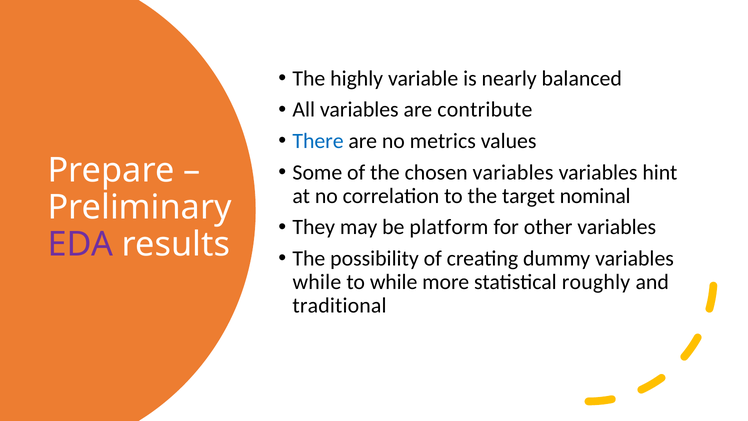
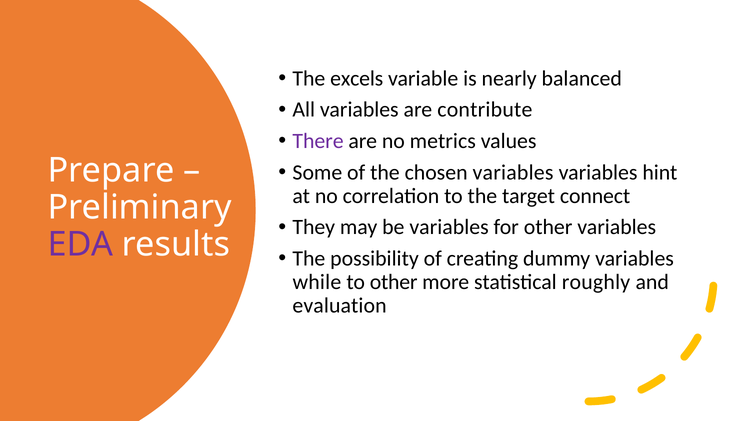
highly: highly -> excels (357, 78)
There colour: blue -> purple (318, 141)
nominal: nominal -> connect (595, 196)
be platform: platform -> variables (449, 227)
to while: while -> other (394, 282)
traditional: traditional -> evaluation (340, 305)
